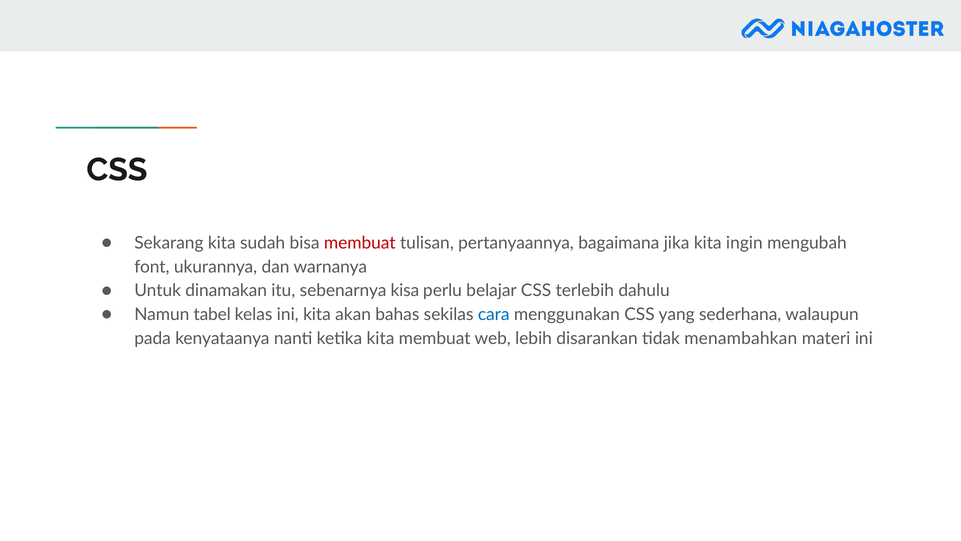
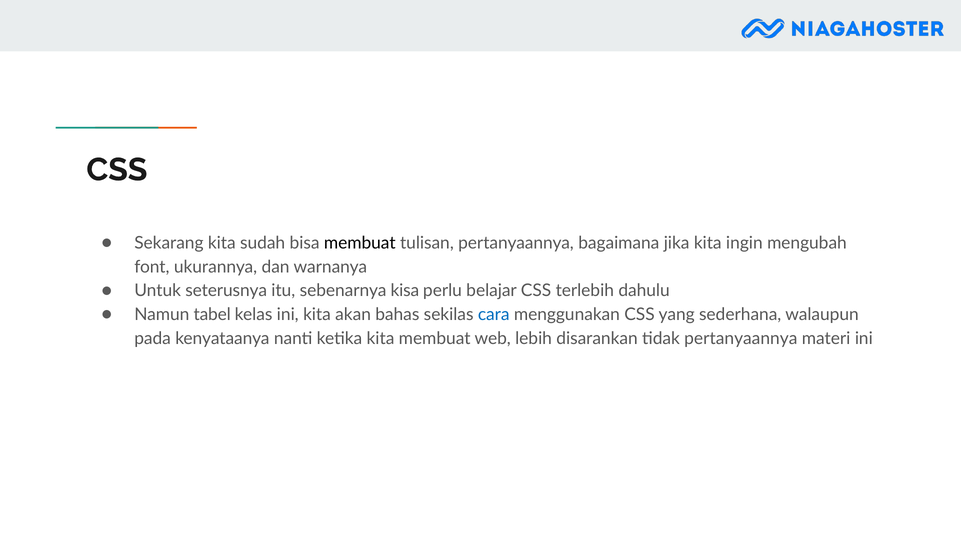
membuat colour: red -> black (360, 243)
dinamakan: dinamakan -> seterusnya (226, 290)
tidak menambahkan: menambahkan -> pertanyaannya (741, 338)
